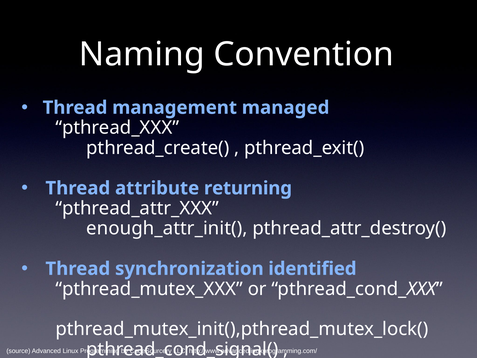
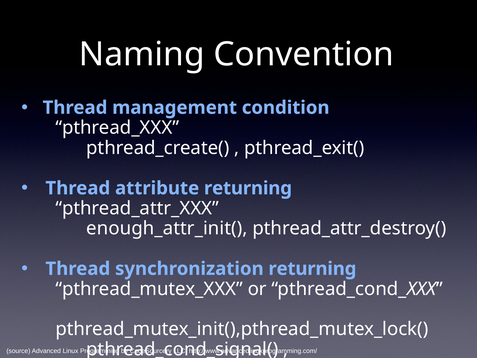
managed: managed -> condition (286, 108)
synchronization identified: identified -> returning (312, 269)
